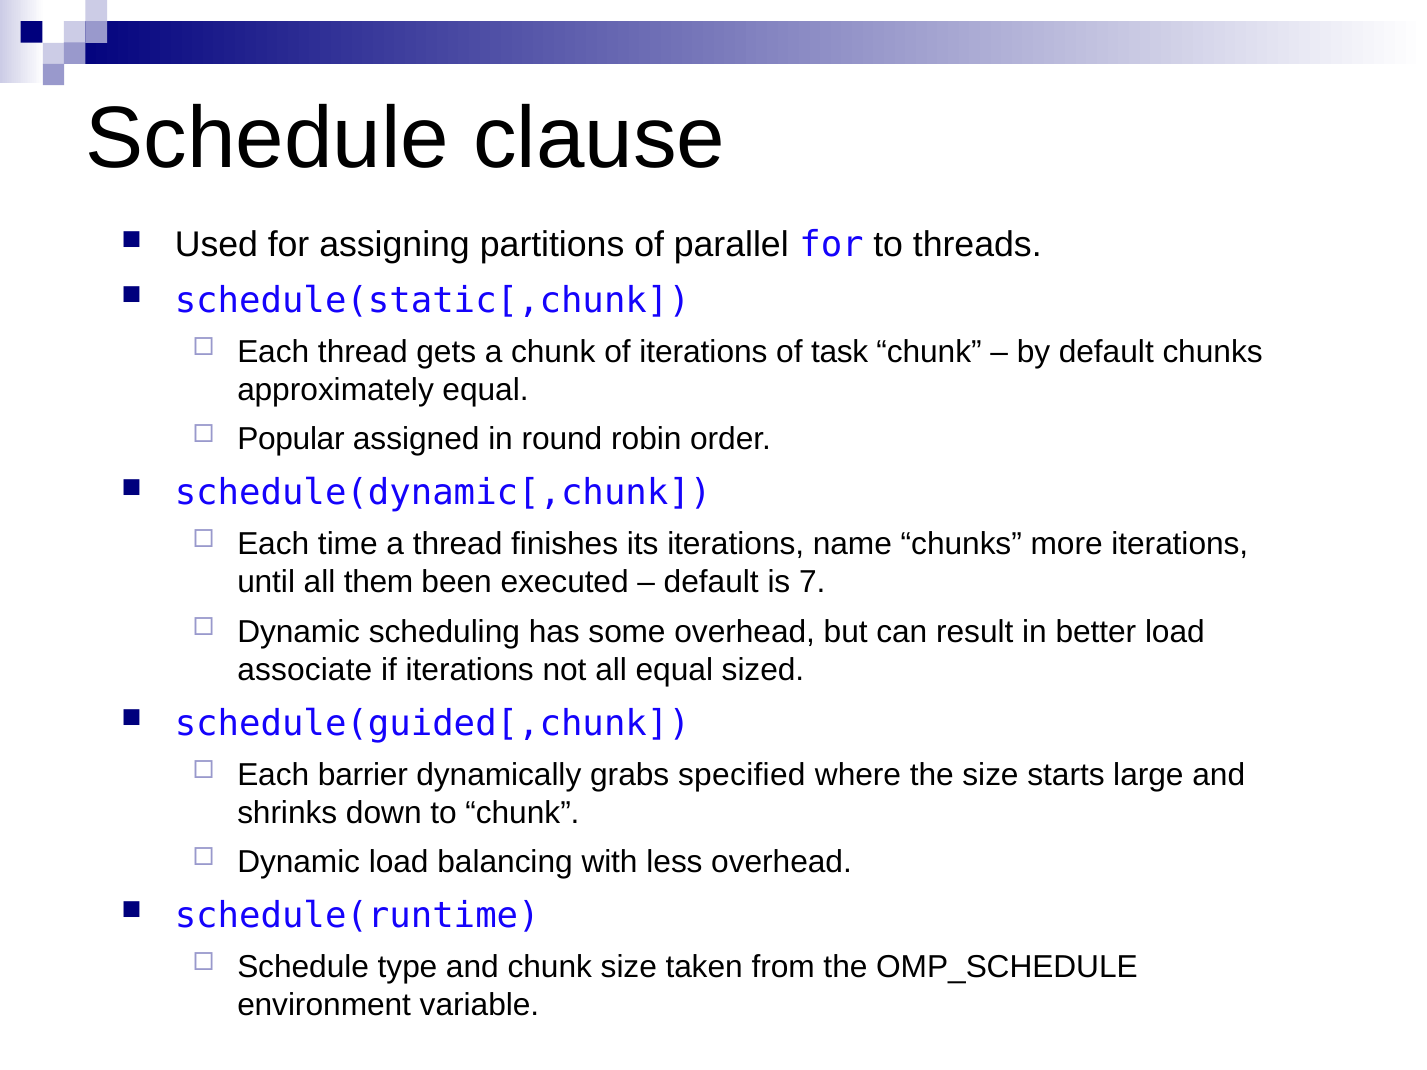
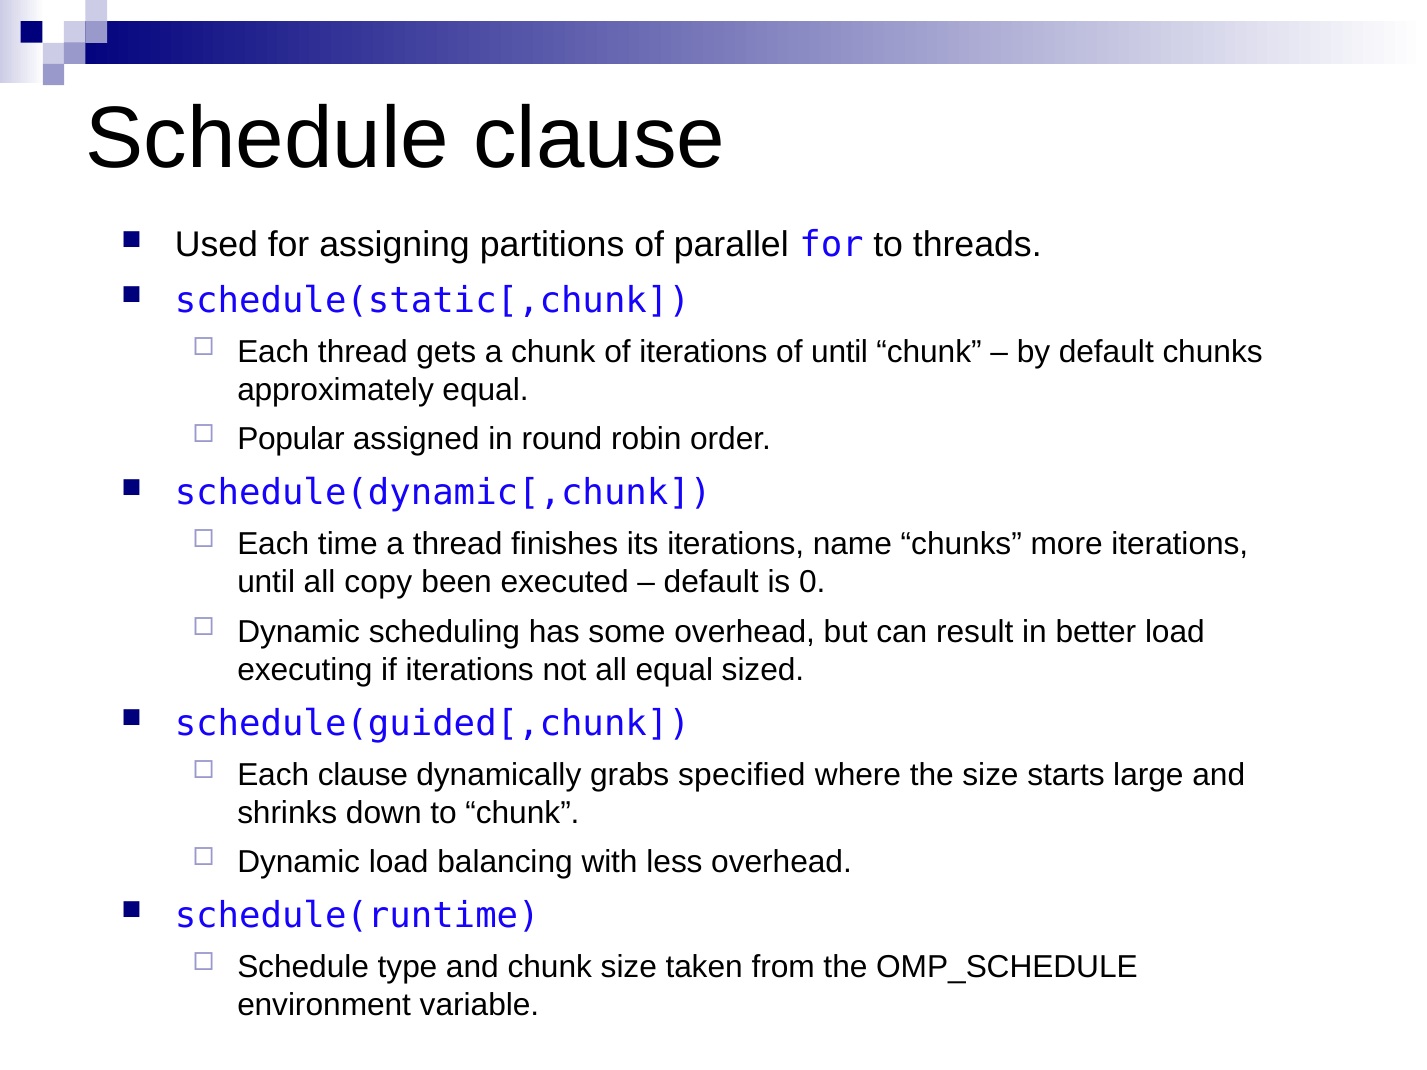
of task: task -> until (840, 352)
them: them -> copy (378, 583)
7: 7 -> 0 (812, 583)
associate: associate -> executing (305, 670)
Each barrier: barrier -> clause (363, 775)
